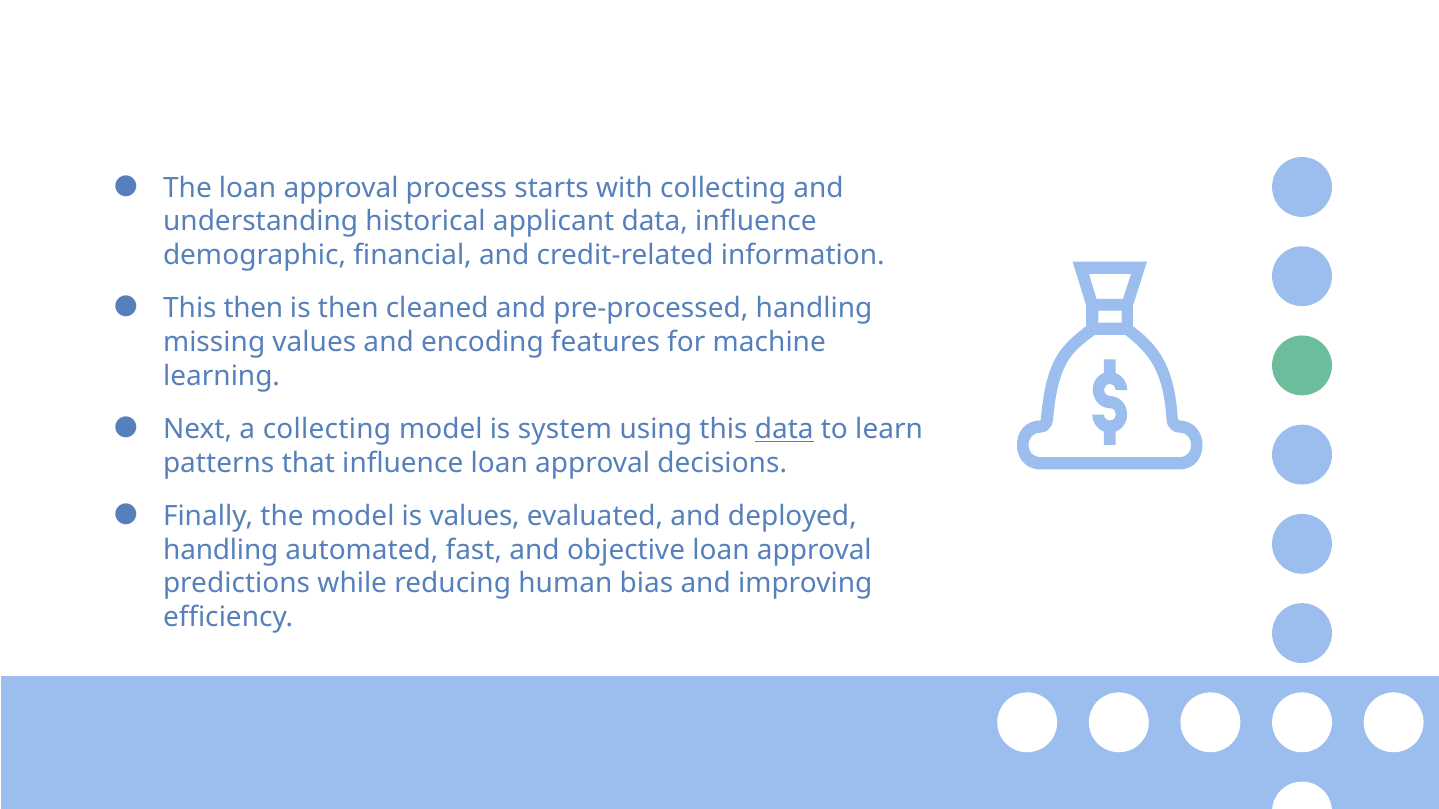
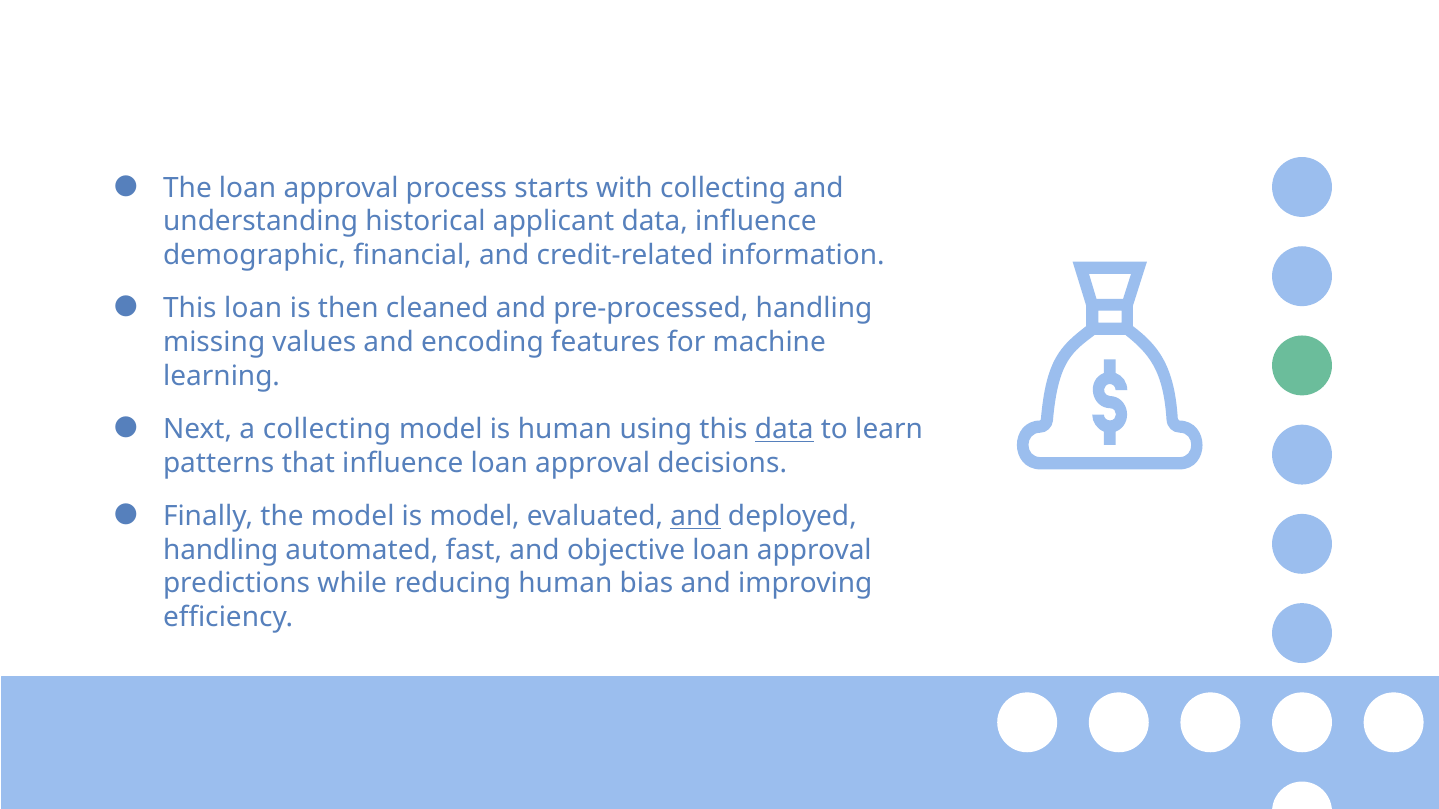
This then: then -> loan (253, 309)
is system: system -> human (565, 430)
is values: values -> model (475, 517)
and underline: none -> present (696, 517)
